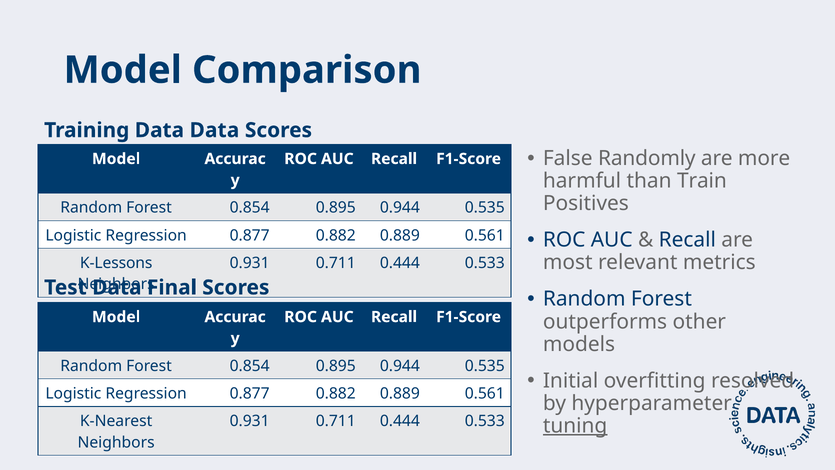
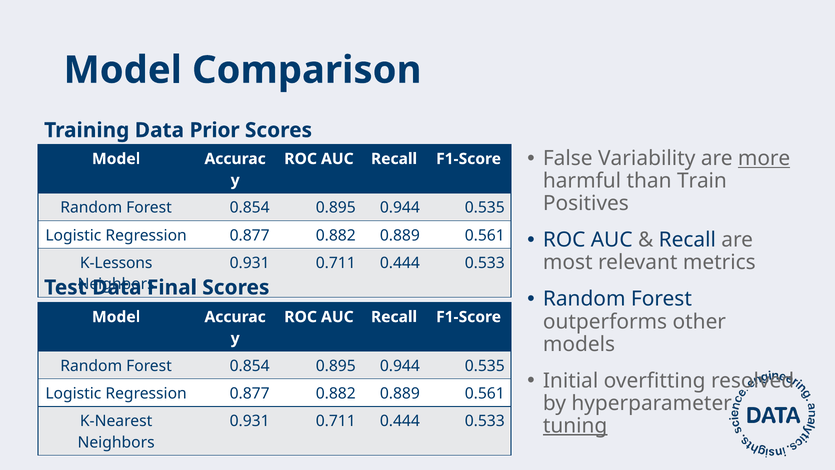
Data Data: Data -> Prior (215, 130)
Randomly: Randomly -> Variability (647, 158)
more underline: none -> present (764, 158)
